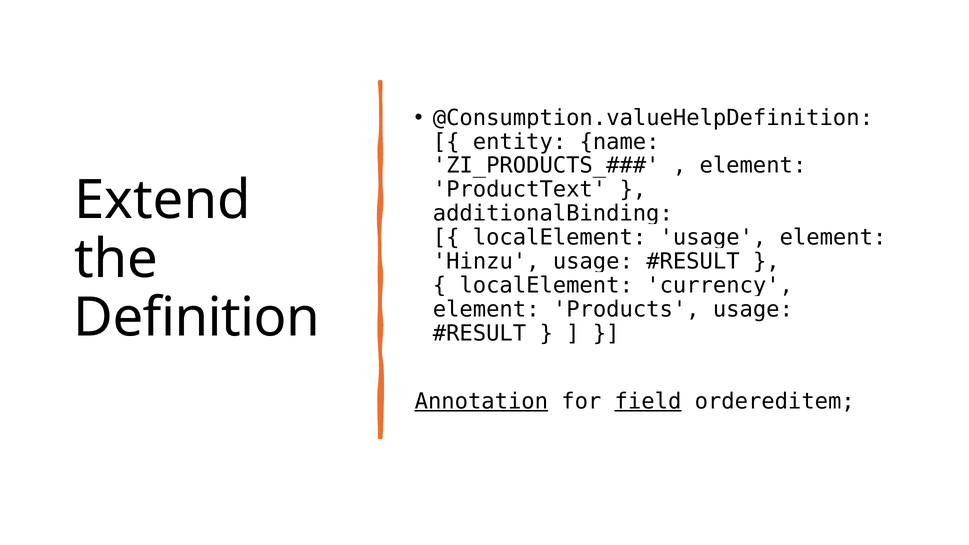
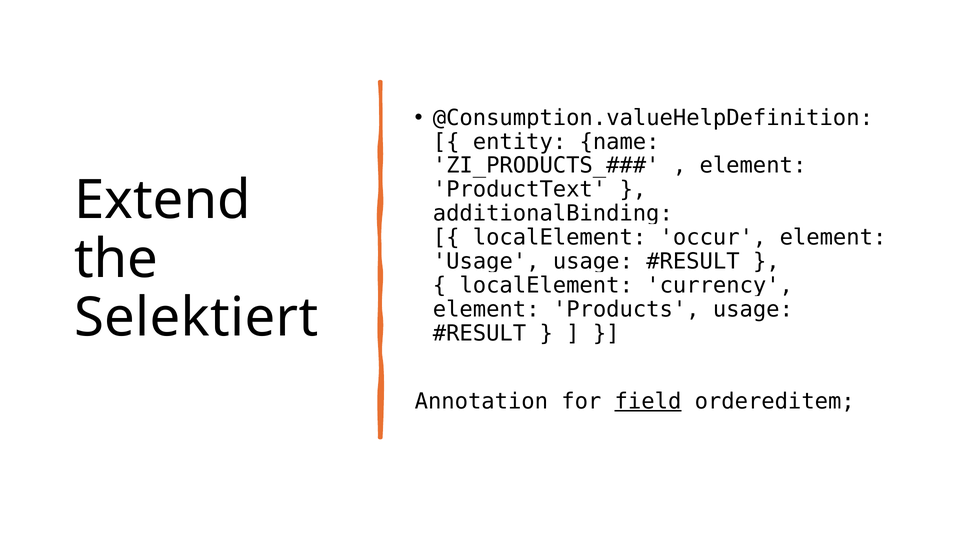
localElement usage: usage -> occur (713, 238)
Hinzu: Hinzu -> Usage (486, 261)
Definition: Definition -> Selektiert (196, 318)
Annotation underline: present -> none (481, 401)
